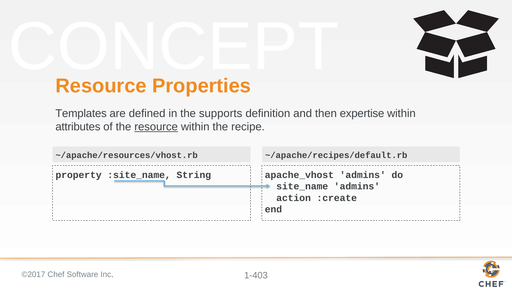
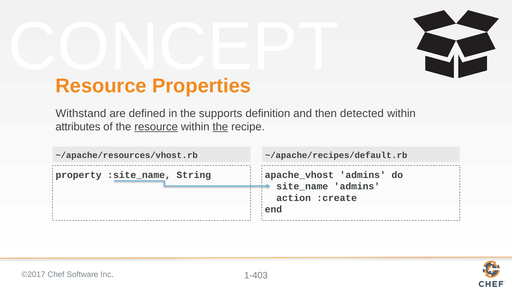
Templates: Templates -> Withstand (81, 113)
expertise: expertise -> detected (362, 113)
the underline: none -> present (220, 127)
